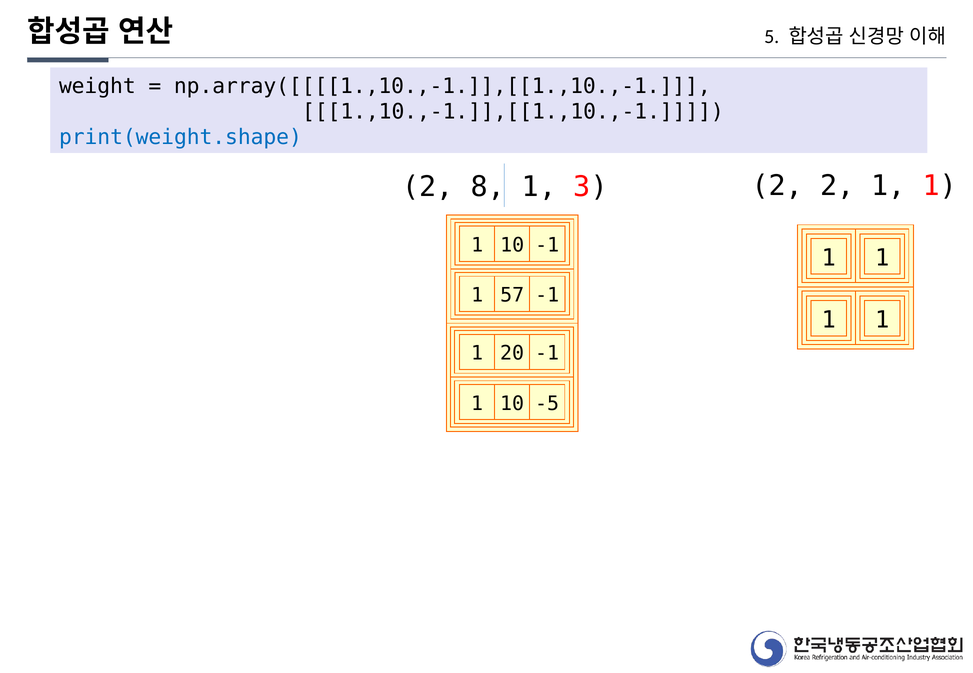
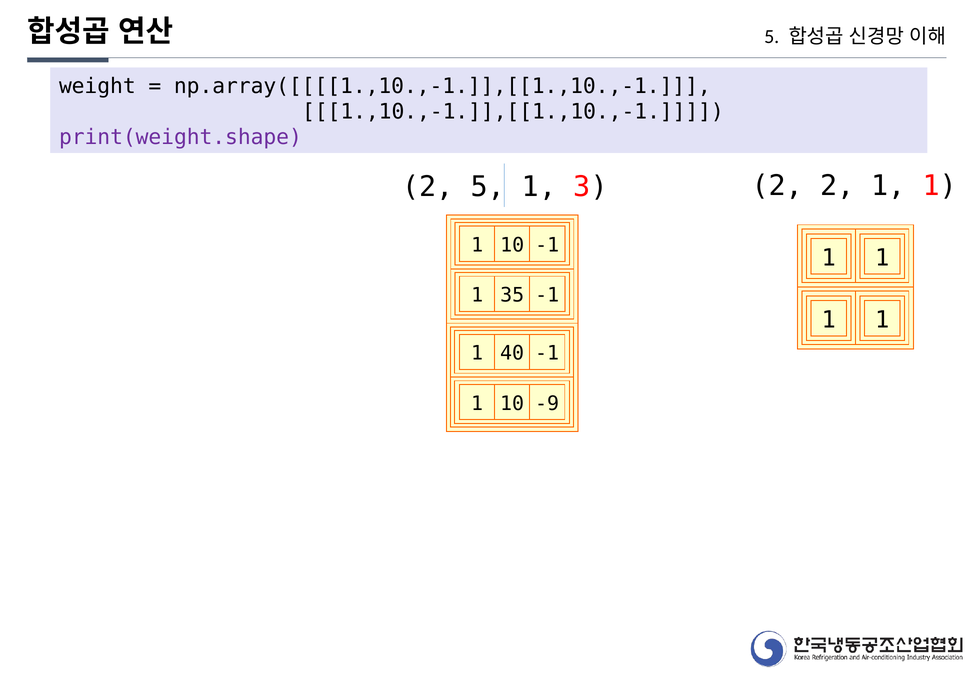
print(weight.shape colour: blue -> purple (180, 137)
2 8: 8 -> 5 (488, 187)
57: 57 -> 35 (512, 296)
20: 20 -> 40 (512, 354)
-5: -5 -> -9 (547, 404)
